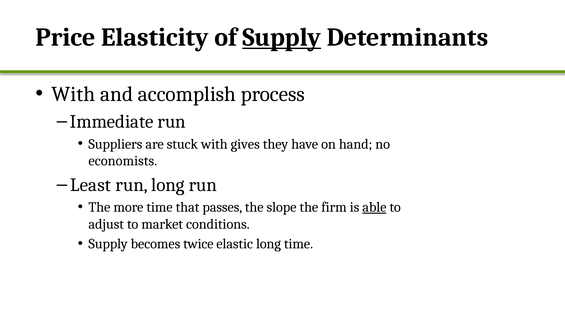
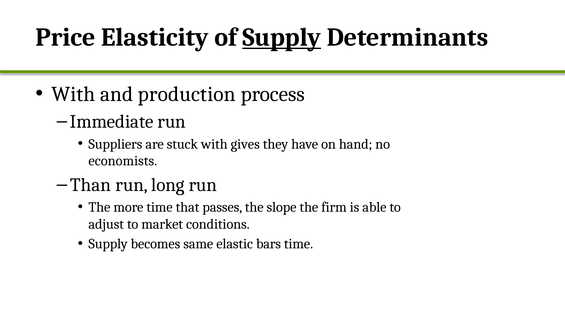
accomplish: accomplish -> production (187, 94)
Least: Least -> Than (91, 185)
able underline: present -> none (374, 207)
twice: twice -> same (198, 244)
elastic long: long -> bars (268, 244)
